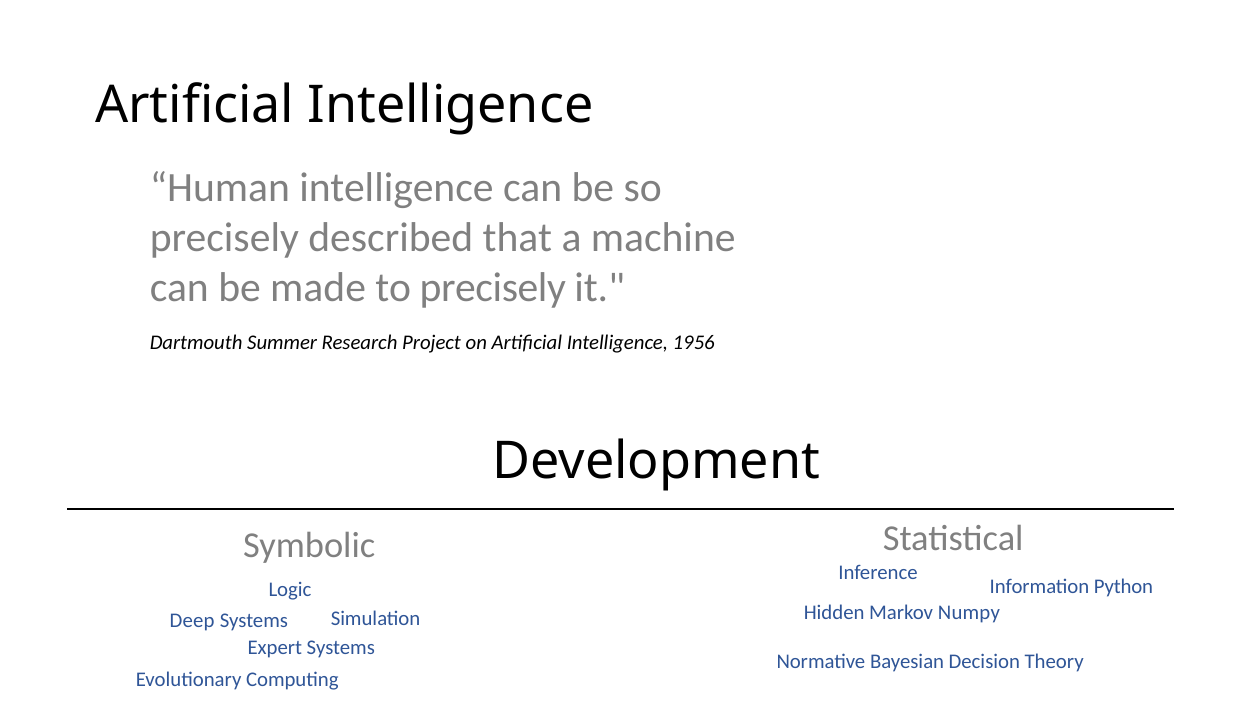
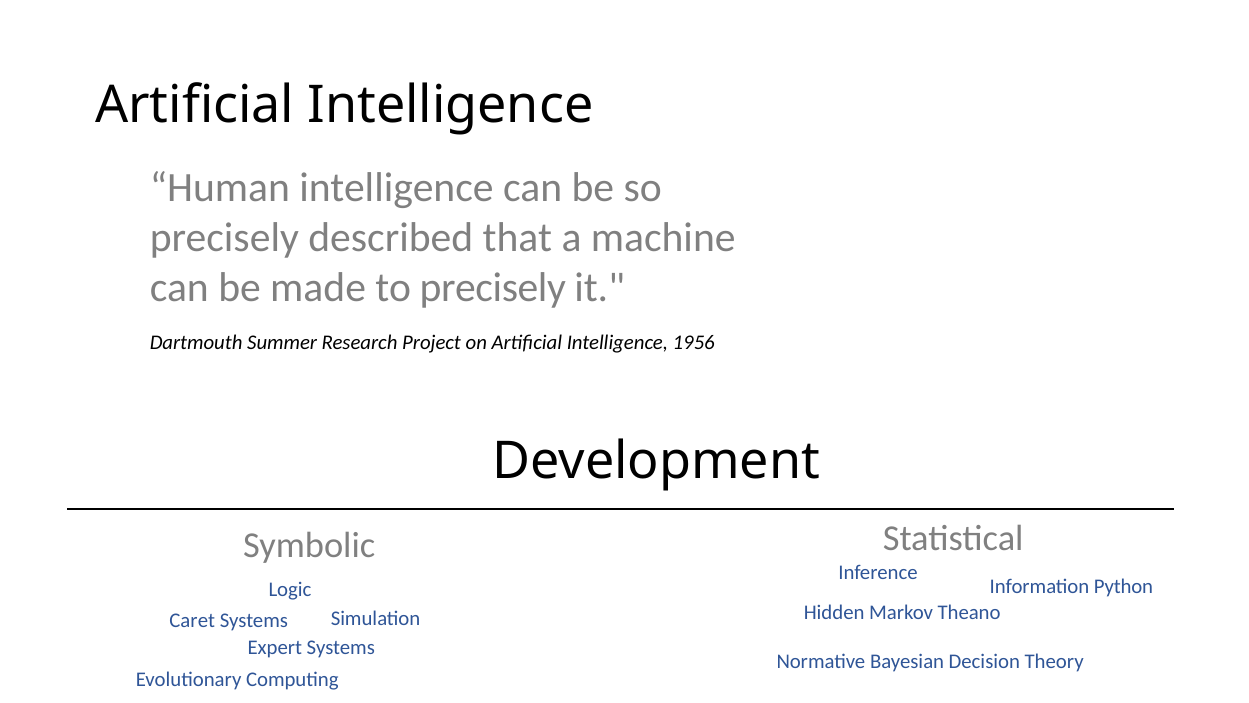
Numpy: Numpy -> Theano (969, 612)
Deep: Deep -> Caret (192, 620)
